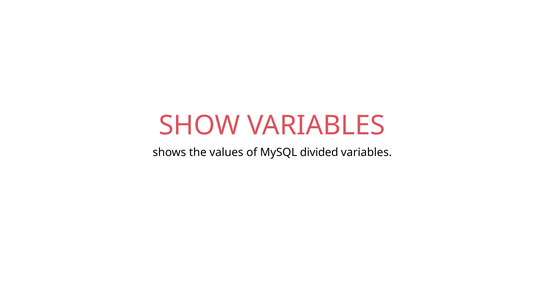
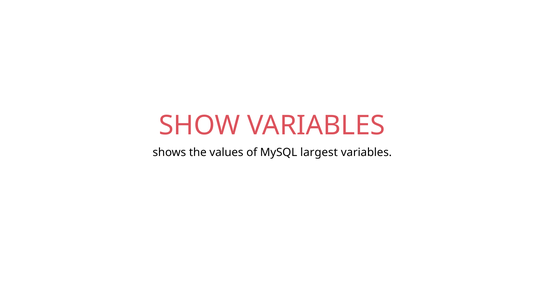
divided: divided -> largest (319, 152)
